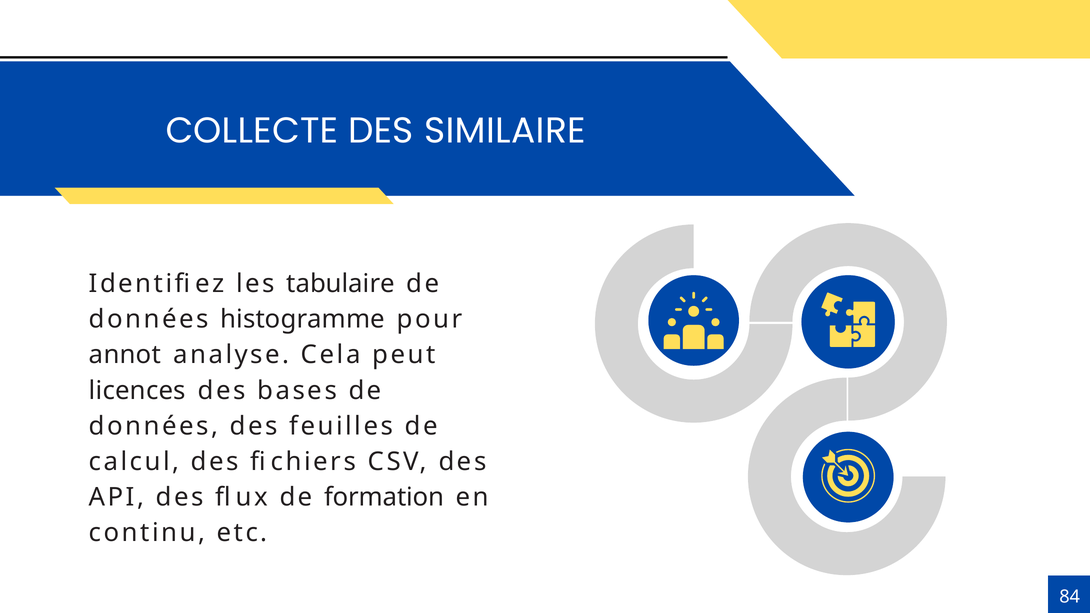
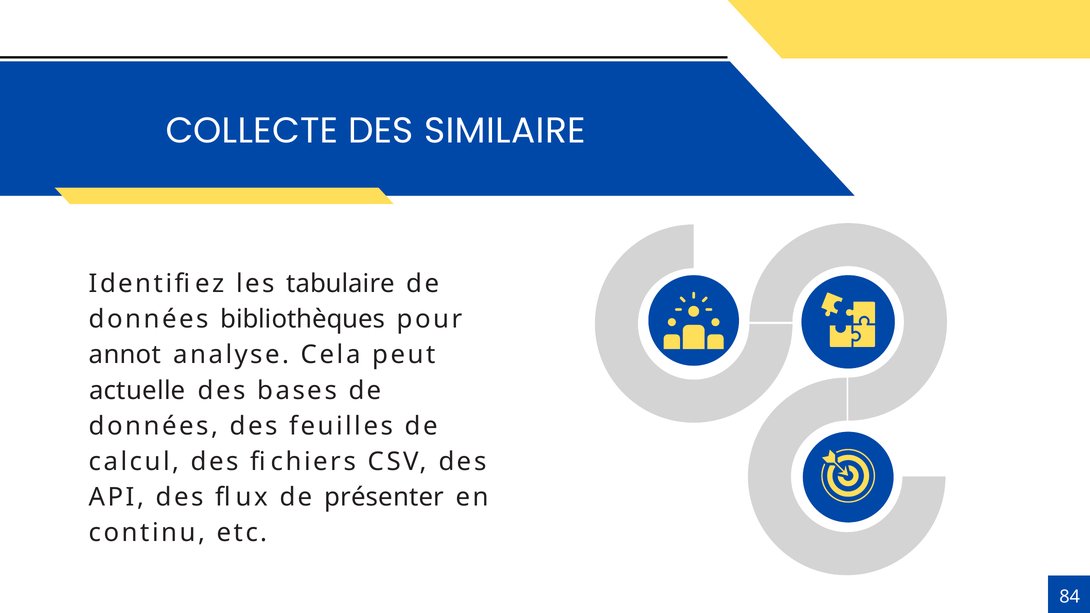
histogramme: histogramme -> bibliothèques (303, 319)
licences: licences -> actuelle (137, 391)
formation: formation -> présenter (384, 497)
